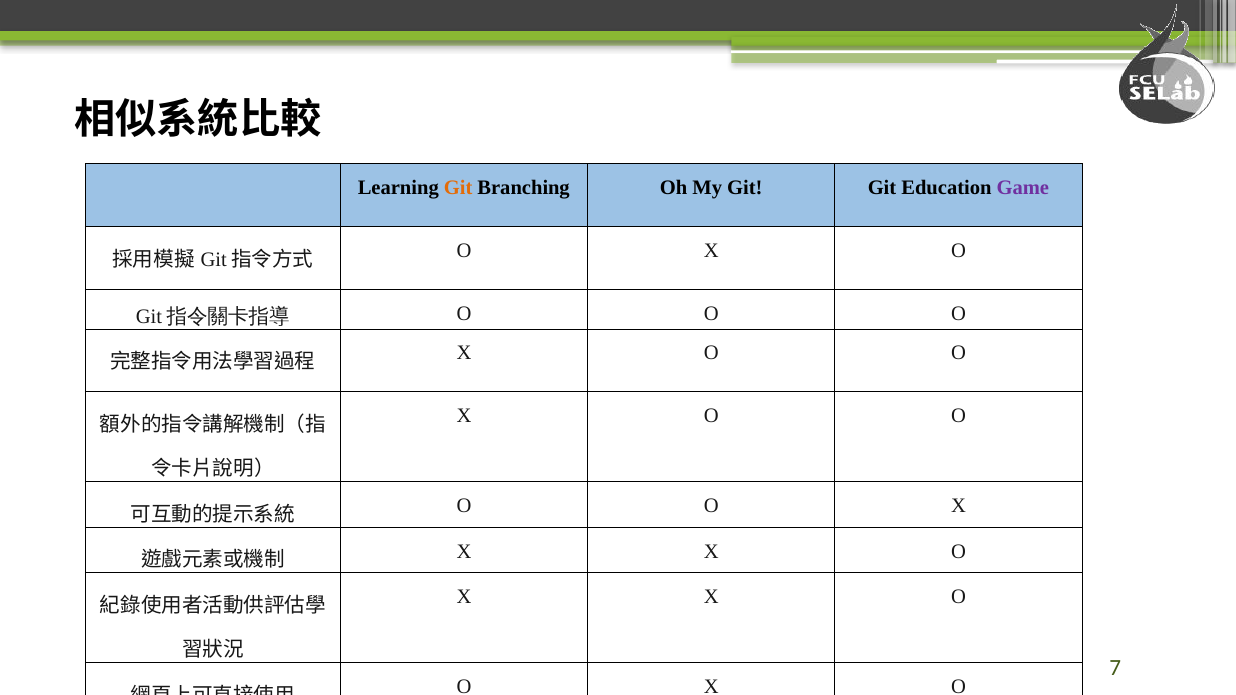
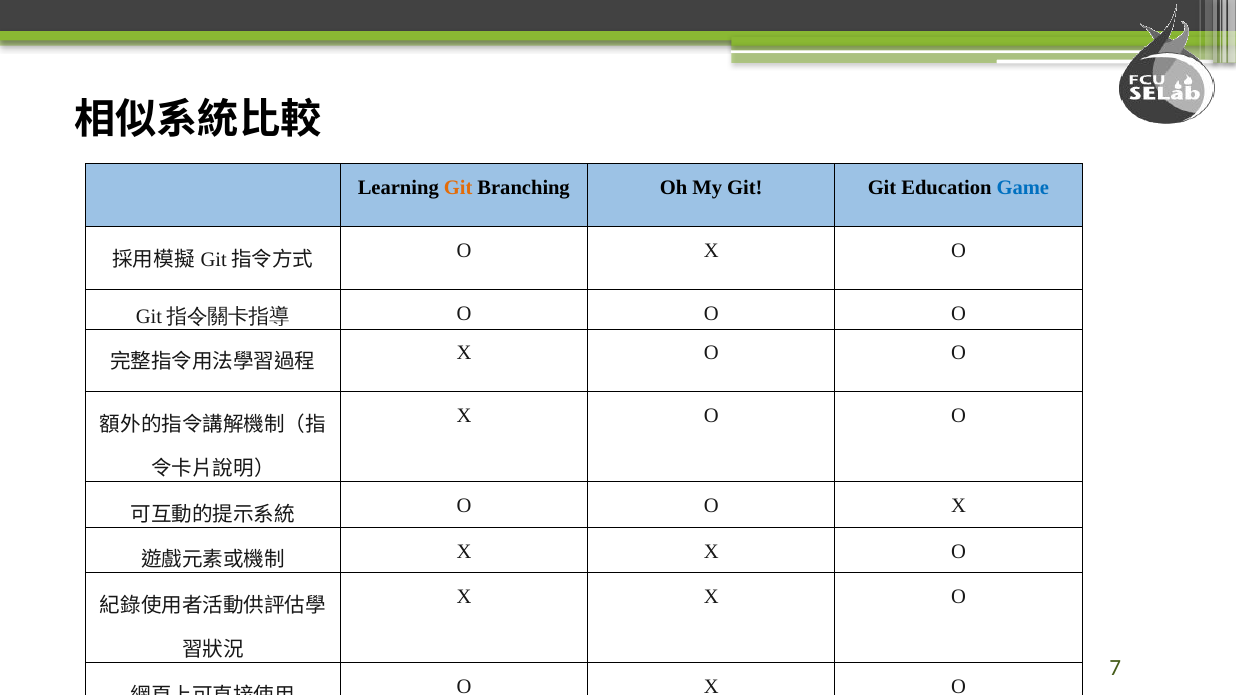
Game colour: purple -> blue (1023, 188)
